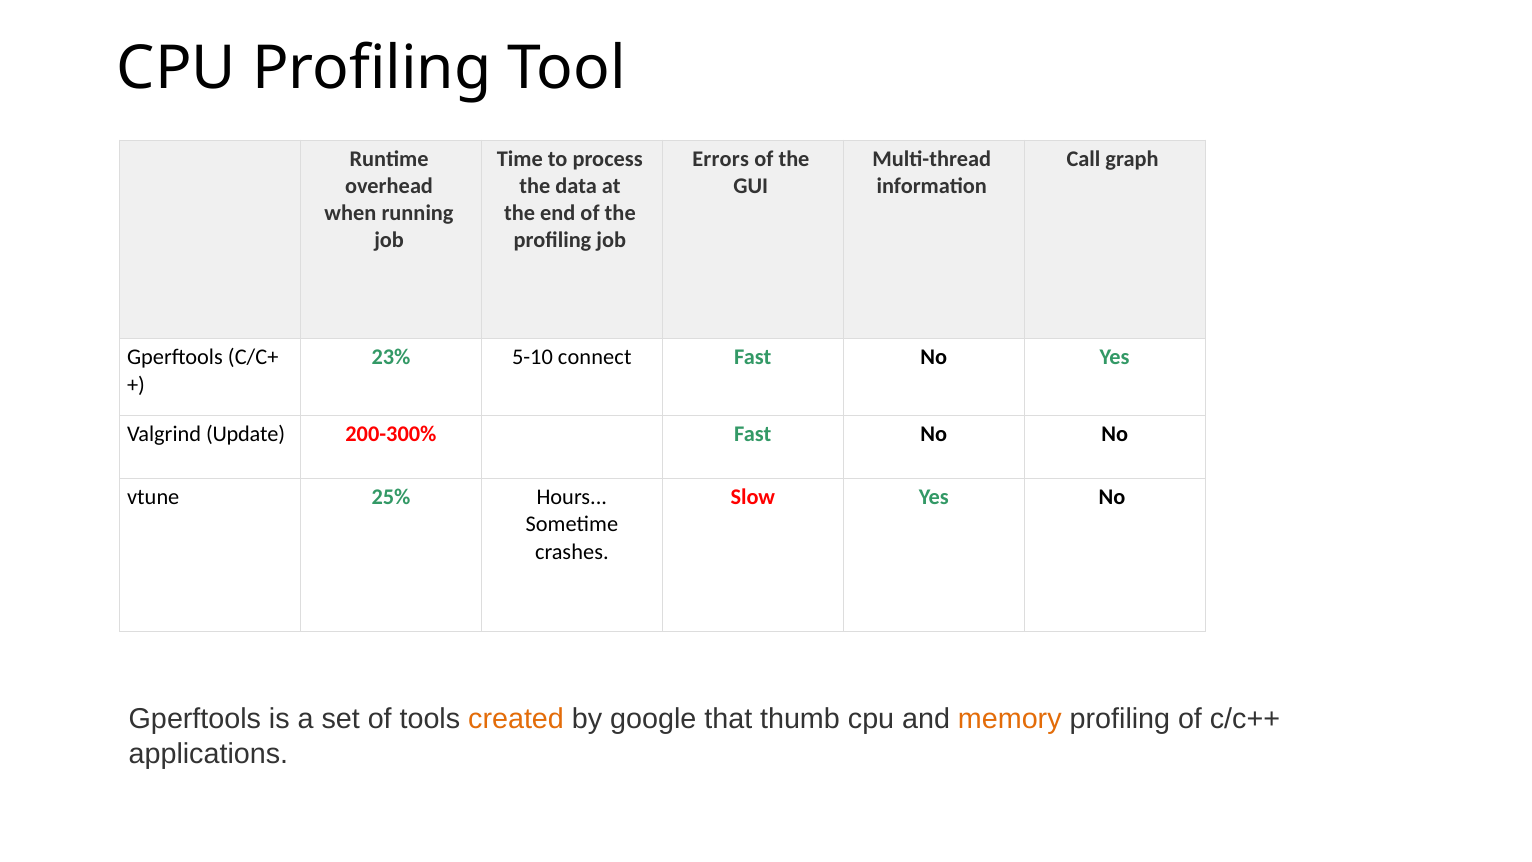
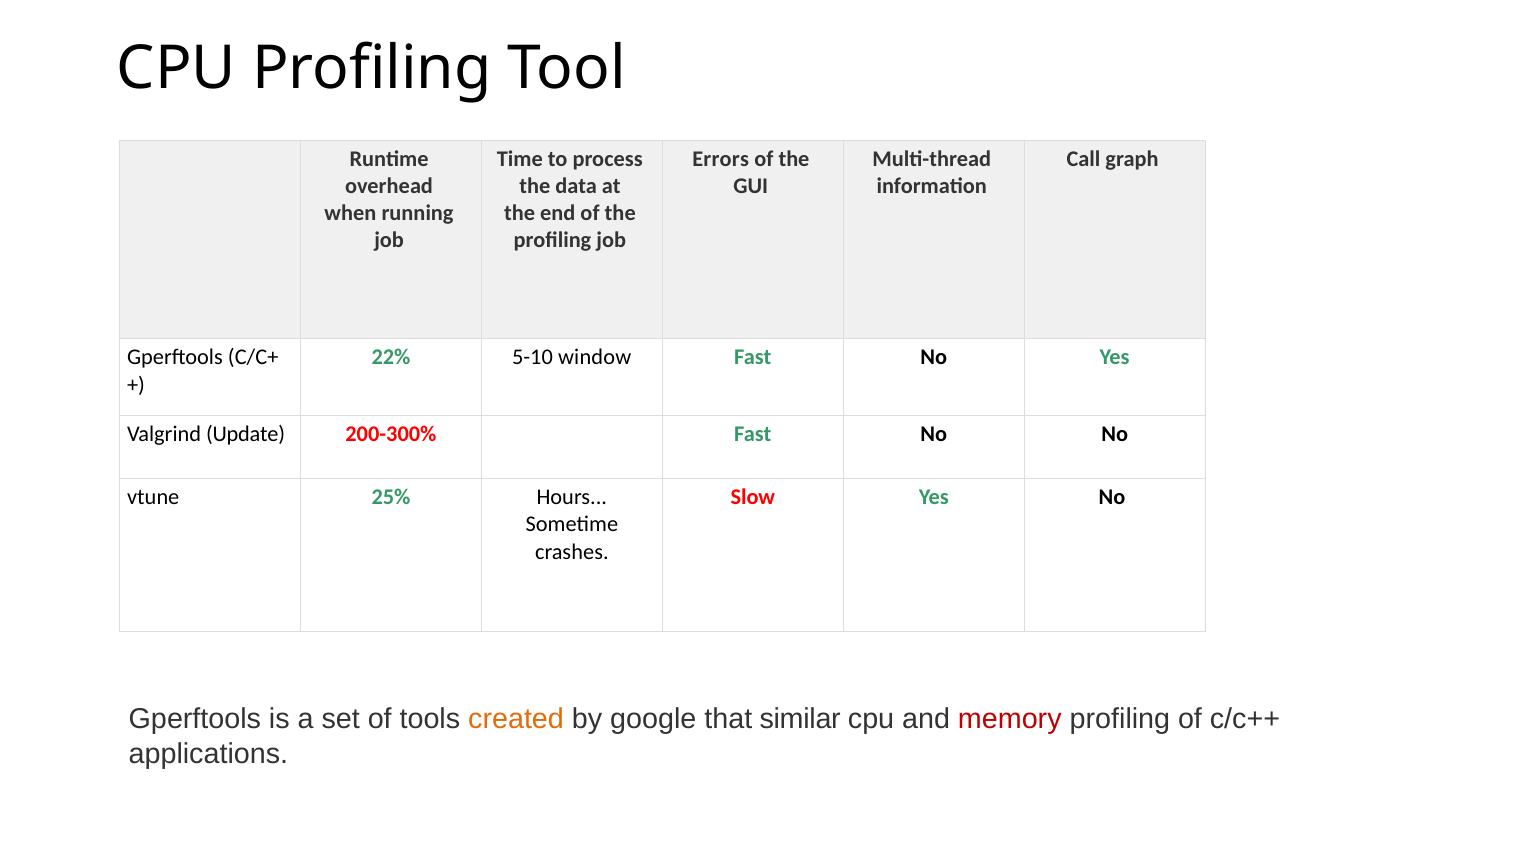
23%: 23% -> 22% (391, 357)
connect: connect -> window (595, 357)
thumb: thumb -> similar (800, 719)
memory colour: orange -> red (1010, 719)
